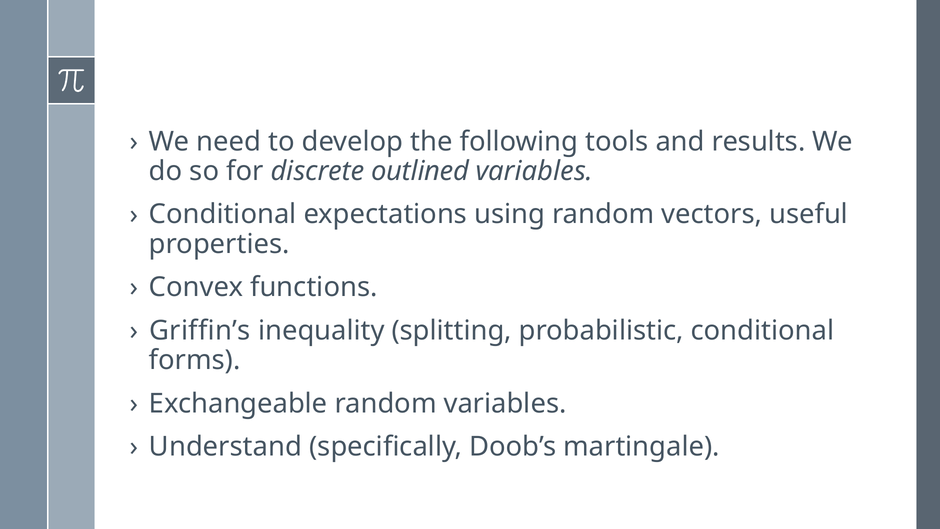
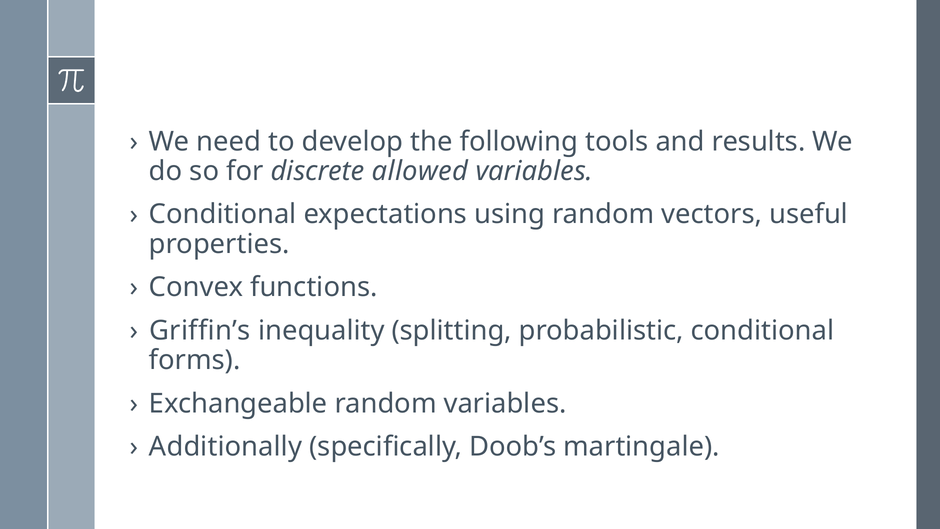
outlined: outlined -> allowed (420, 171)
Understand: Understand -> Additionally (226, 447)
